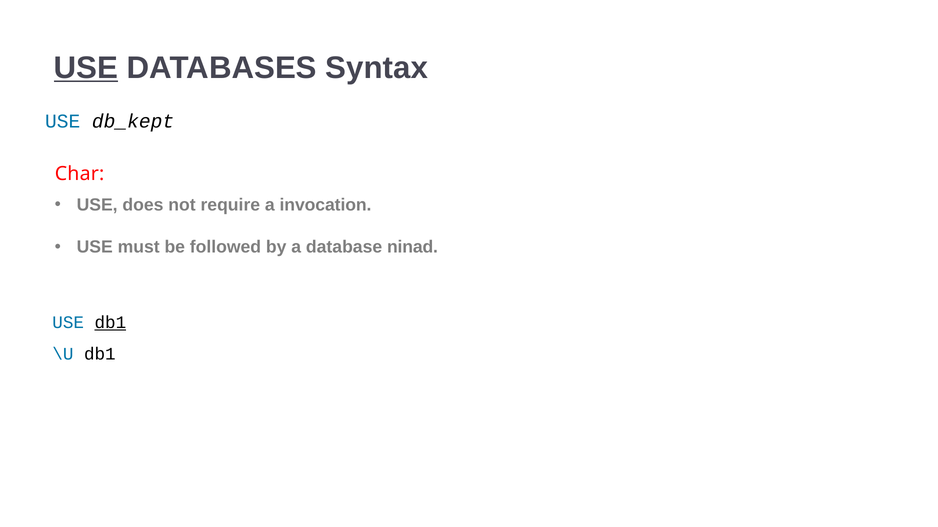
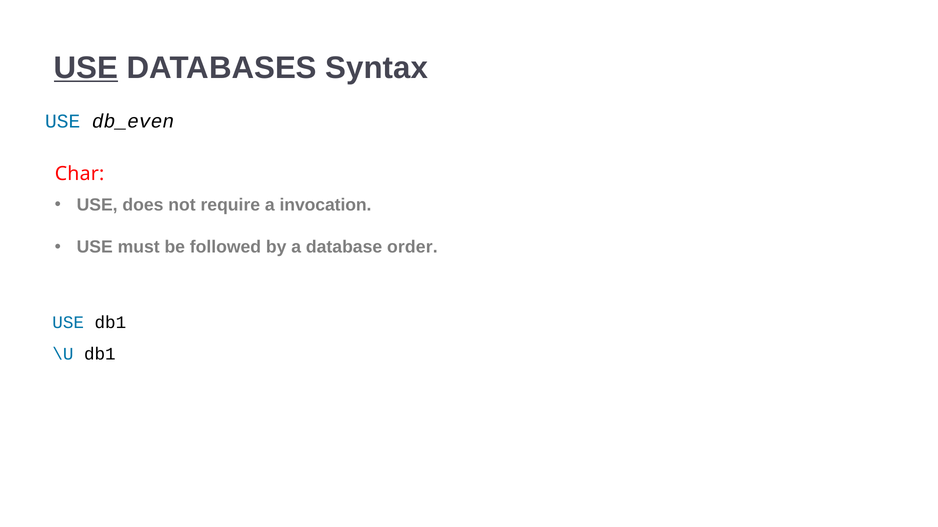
db_kept: db_kept -> db_even (133, 122)
ninad: ninad -> order (412, 247)
db1 underline: present -> none (110, 323)
